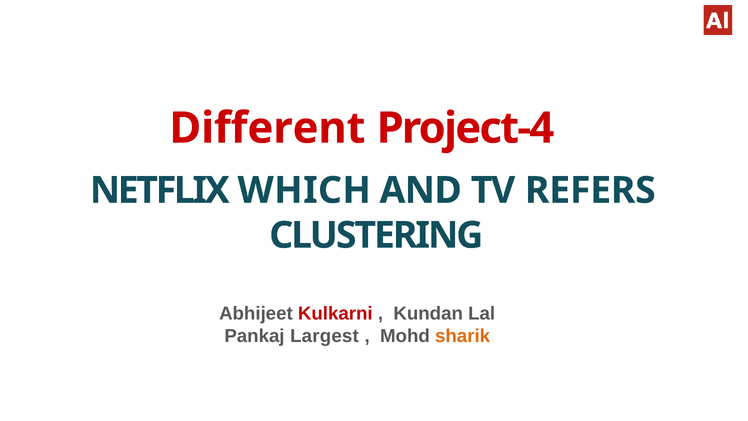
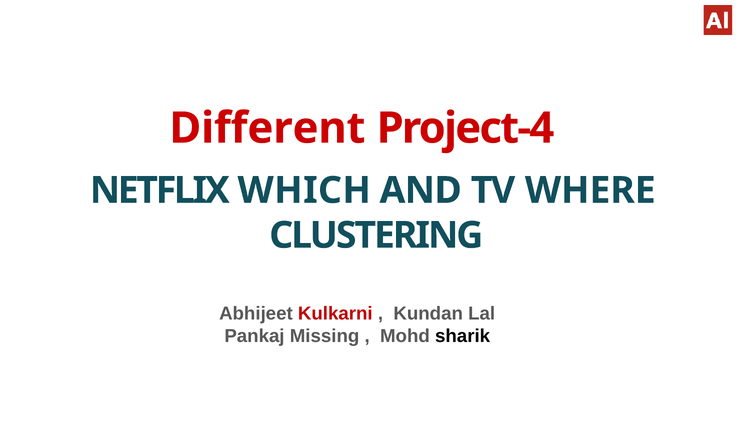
REFERS: REFERS -> WHERE (590, 190)
Largest: Largest -> Missing (325, 336)
sharik colour: orange -> black (463, 336)
